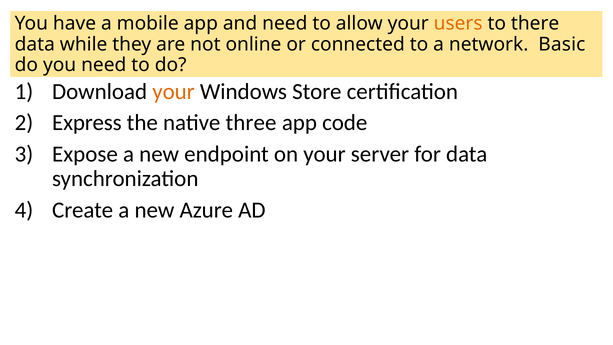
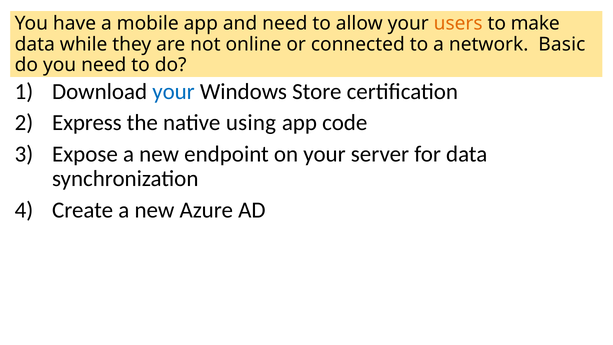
there: there -> make (535, 24)
your colour: orange -> blue (174, 91)
three: three -> using (251, 123)
